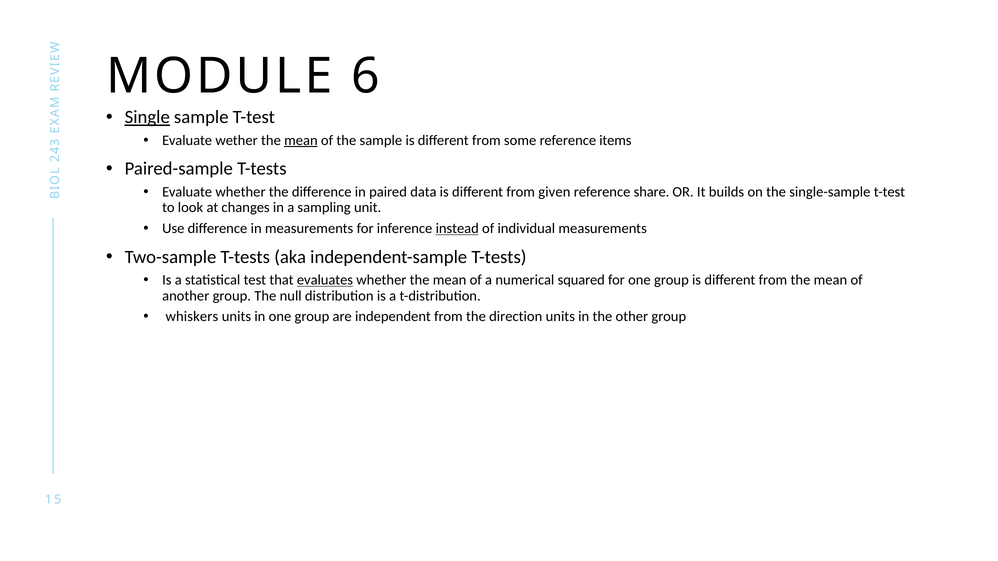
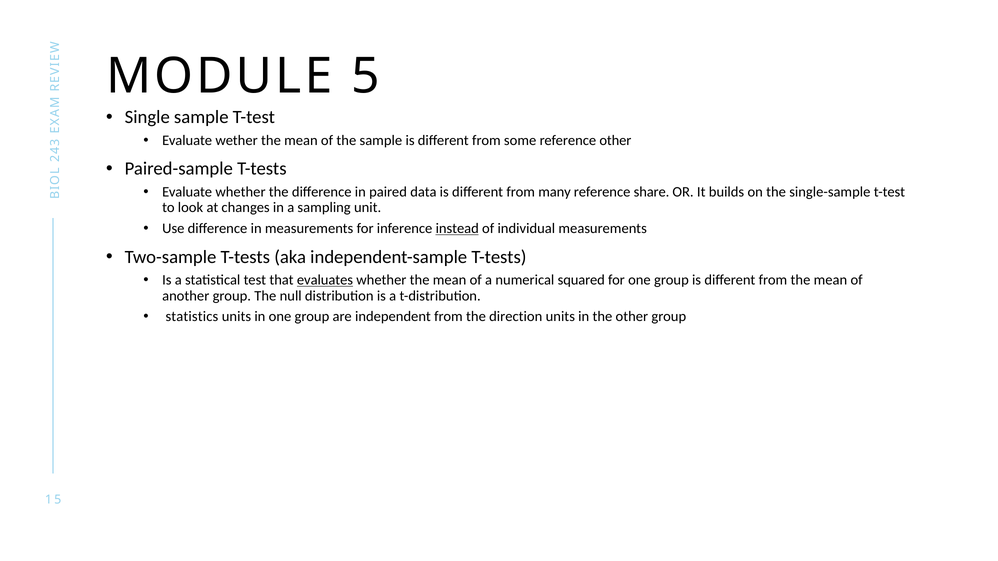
6: 6 -> 5 (366, 77)
Single underline: present -> none (147, 117)
mean underline: present -> none (301, 140)
reference items: items -> other (615, 140)
given: given -> many (555, 192)
whiskers: whiskers -> statistics (192, 317)
